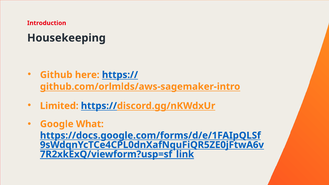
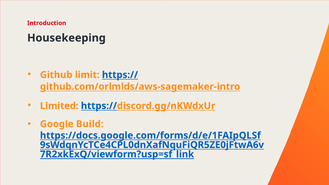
here: here -> limit (87, 75)
What: What -> Build (90, 124)
